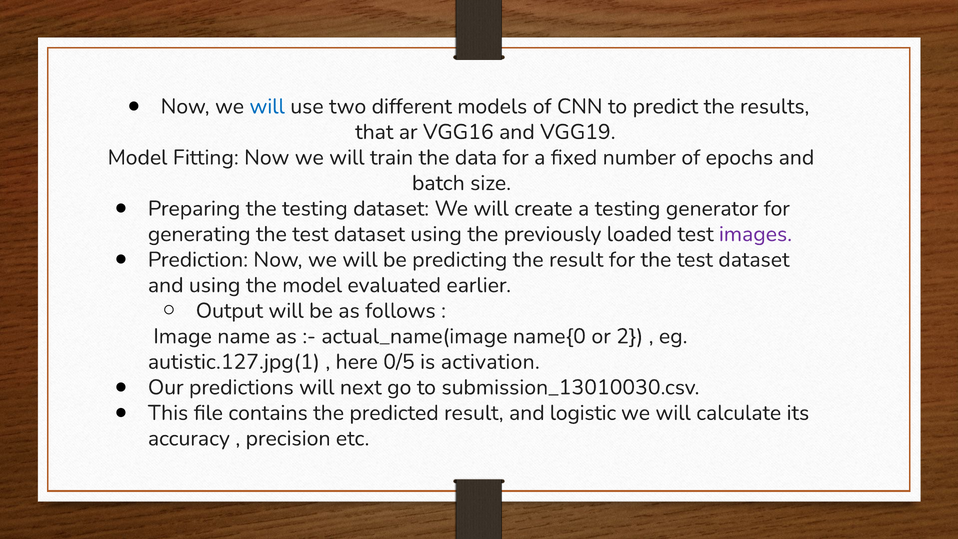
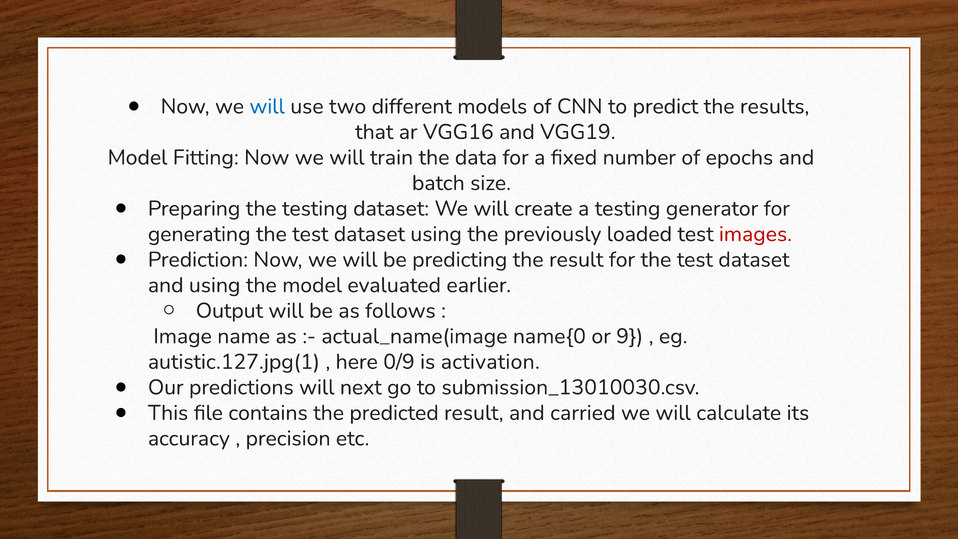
images colour: purple -> red (755, 234)
2: 2 -> 9 (630, 336)
0/5: 0/5 -> 0/9 (399, 362)
logistic: logistic -> carried (583, 413)
